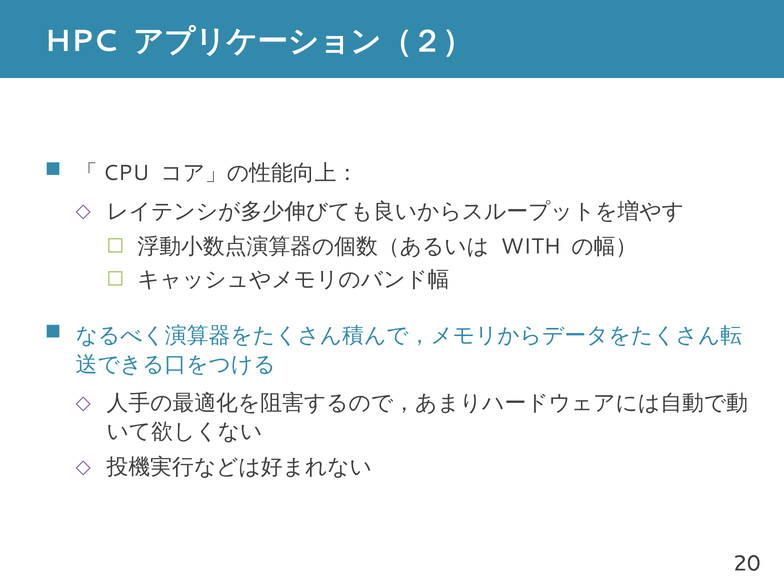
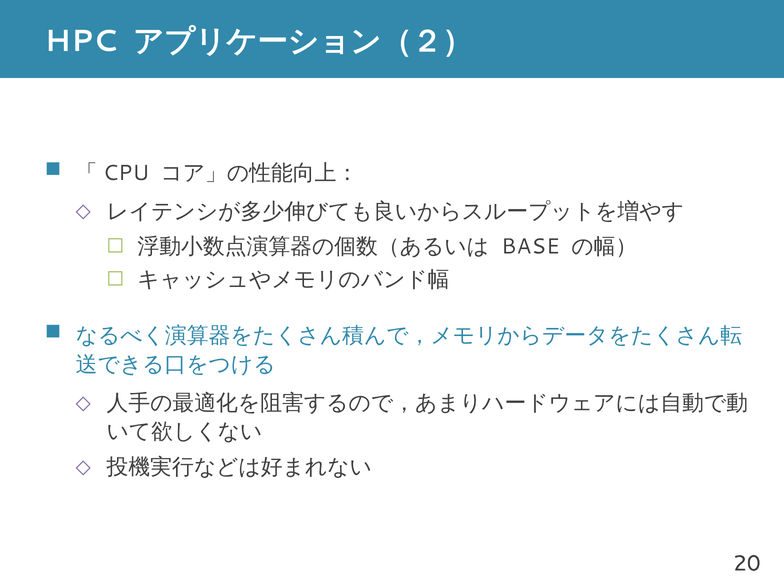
WITH: WITH -> BASE (530, 247)
